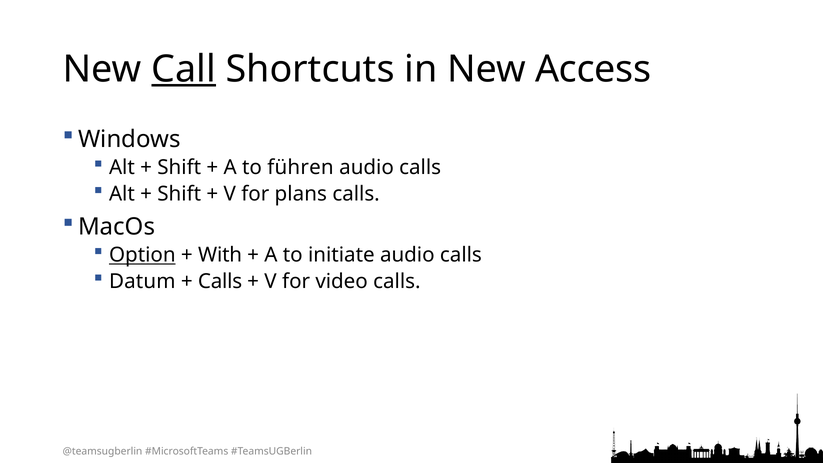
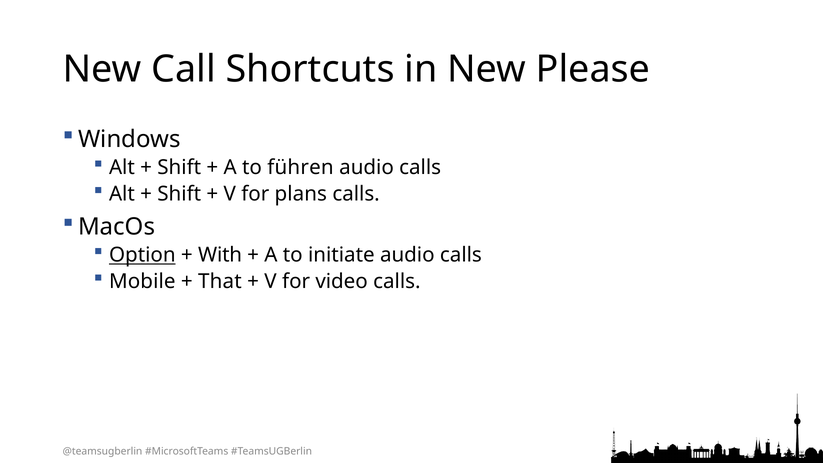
Call underline: present -> none (184, 69)
Access: Access -> Please (593, 69)
Datum: Datum -> Mobile (142, 281)
Calls: Calls -> That (220, 281)
